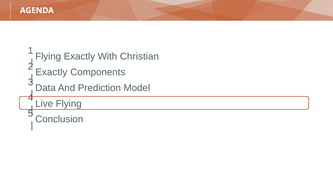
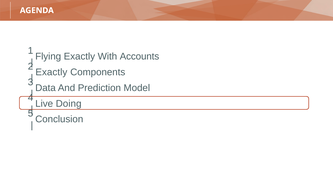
Christian: Christian -> Accounts (139, 57)
Live Flying: Flying -> Doing (69, 104)
